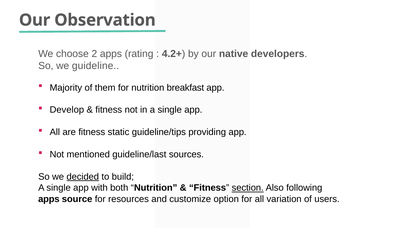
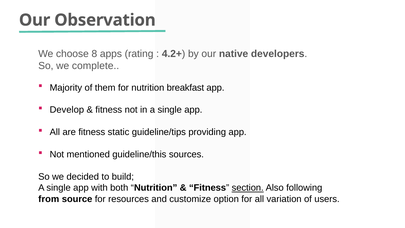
2: 2 -> 8 (94, 54)
guideline: guideline -> complete (96, 66)
guideline/last: guideline/last -> guideline/this (139, 154)
decided underline: present -> none (83, 177)
apps: apps -> from (49, 199)
